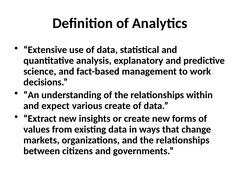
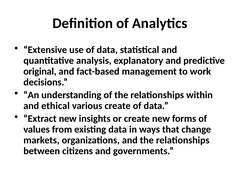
science: science -> original (40, 71)
expect: expect -> ethical (56, 106)
